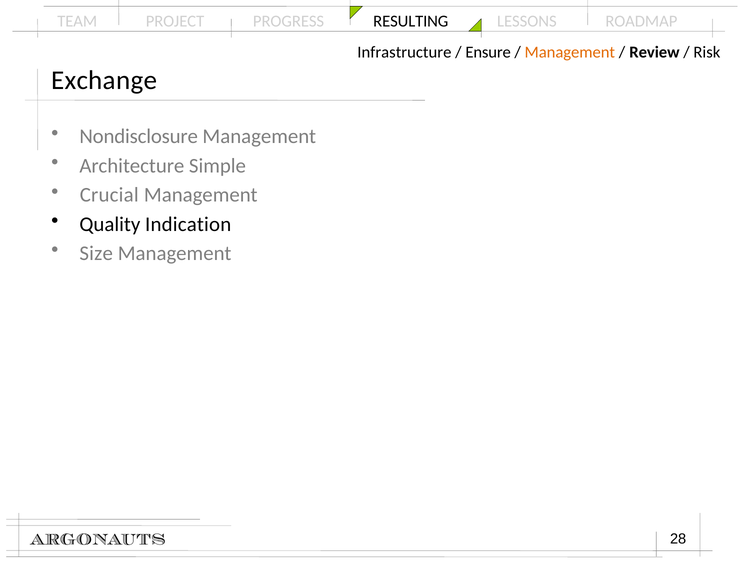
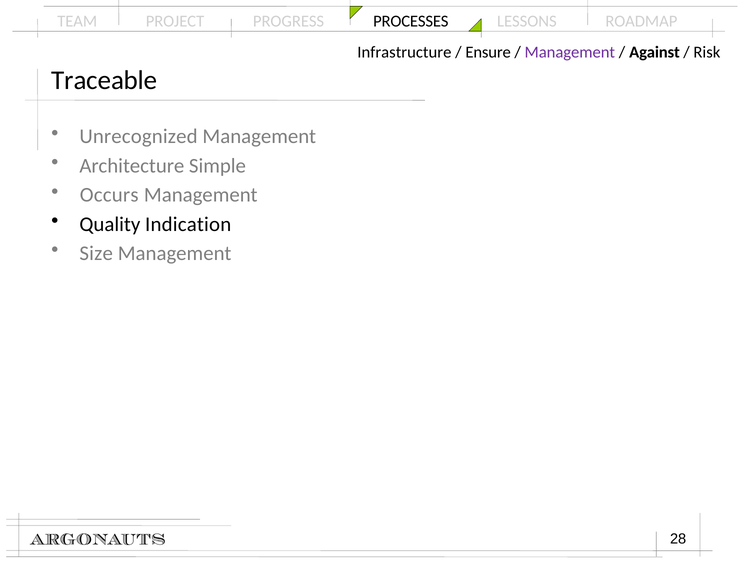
RESULTING: RESULTING -> PROCESSES (411, 21)
Management colour: orange -> purple (570, 52)
Review: Review -> Against (655, 52)
Exchange: Exchange -> Traceable (104, 80)
Nondisclosure: Nondisclosure -> Unrecognized (139, 136)
Crucial: Crucial -> Occurs (109, 195)
